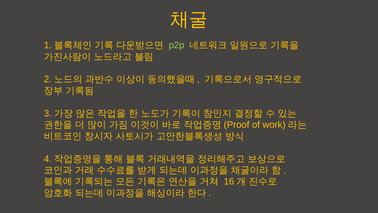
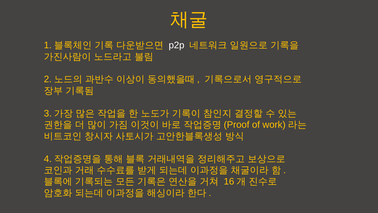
p2p colour: light green -> white (177, 45)
